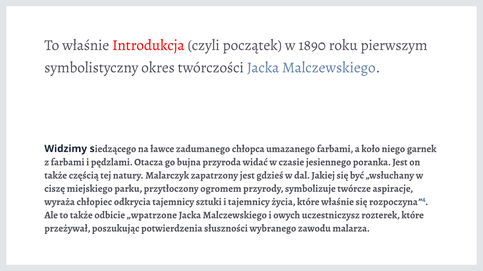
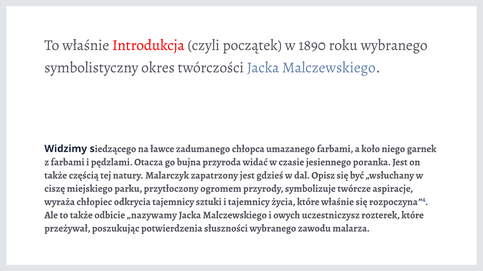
roku pierwszym: pierwszym -> wybranego (394, 45)
Jakiej: Jakiej -> Opisz (323, 176)
„wpatrzone: „wpatrzone -> „nazywamy (152, 216)
